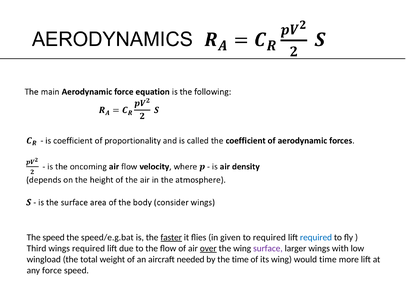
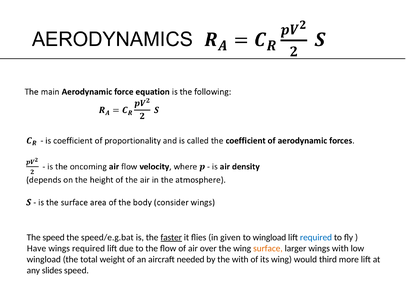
to required: required -> wingload (269, 237)
Third: Third -> Have (37, 248)
over underline: present -> none (208, 248)
surface colour: purple -> orange (268, 248)
the time: time -> with (240, 259)
would time: time -> third (328, 259)
force: force -> slides (52, 270)
